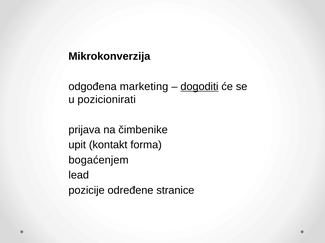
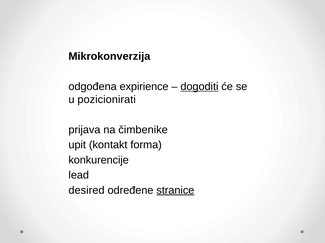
marketing: marketing -> expirience (144, 87)
bogaćenjem: bogaćenjem -> konkurencije (99, 161)
pozicije: pozicije -> desired (87, 191)
stranice underline: none -> present (175, 191)
